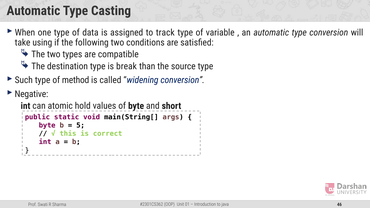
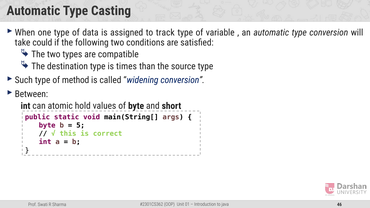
using: using -> could (42, 43)
break: break -> times (127, 66)
Negative: Negative -> Between (31, 94)
